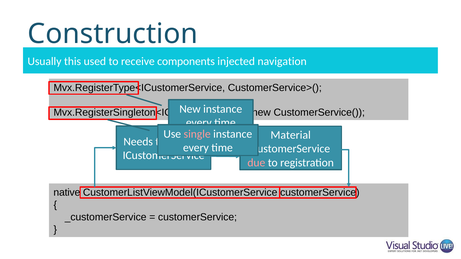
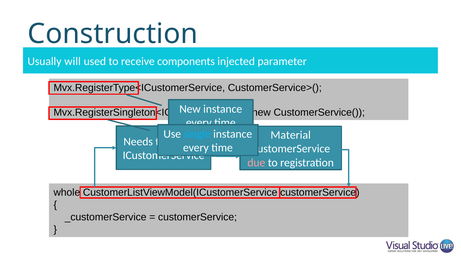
this: this -> will (73, 61)
navigation: navigation -> parameter (282, 61)
single colour: pink -> light blue (197, 134)
native: native -> whole (67, 193)
